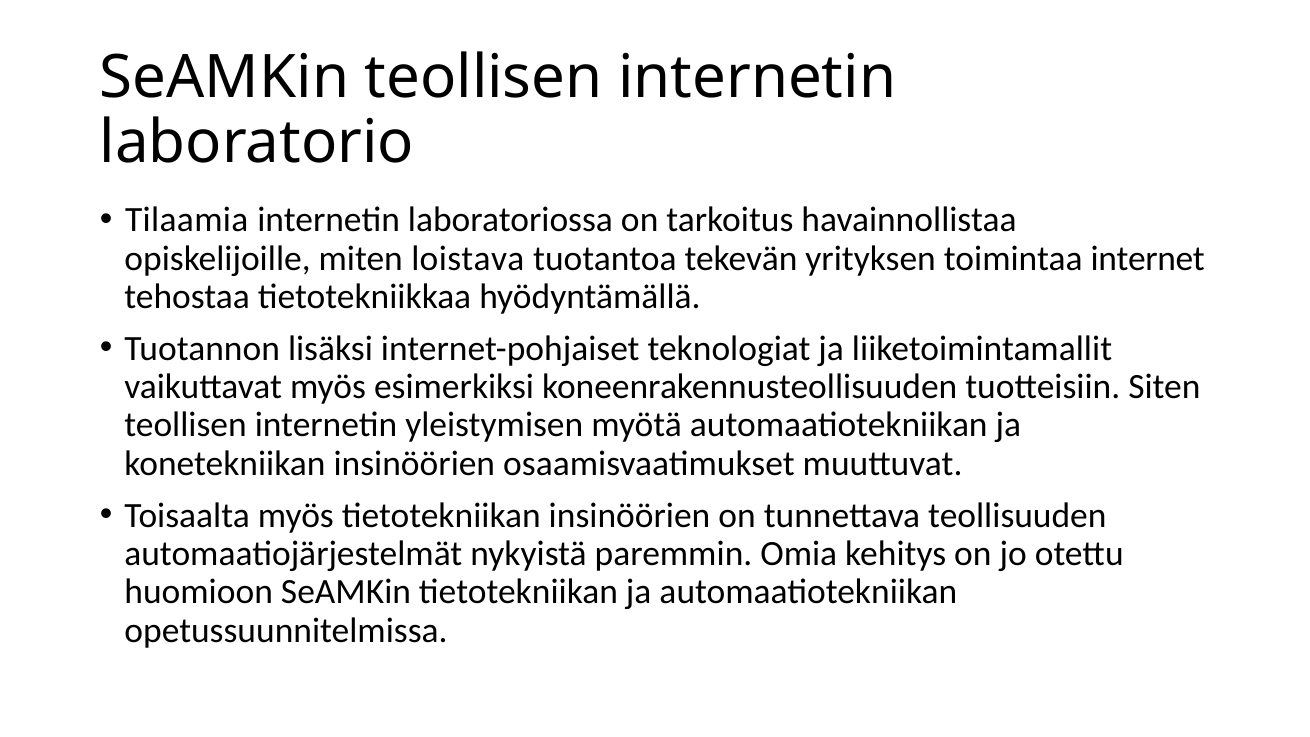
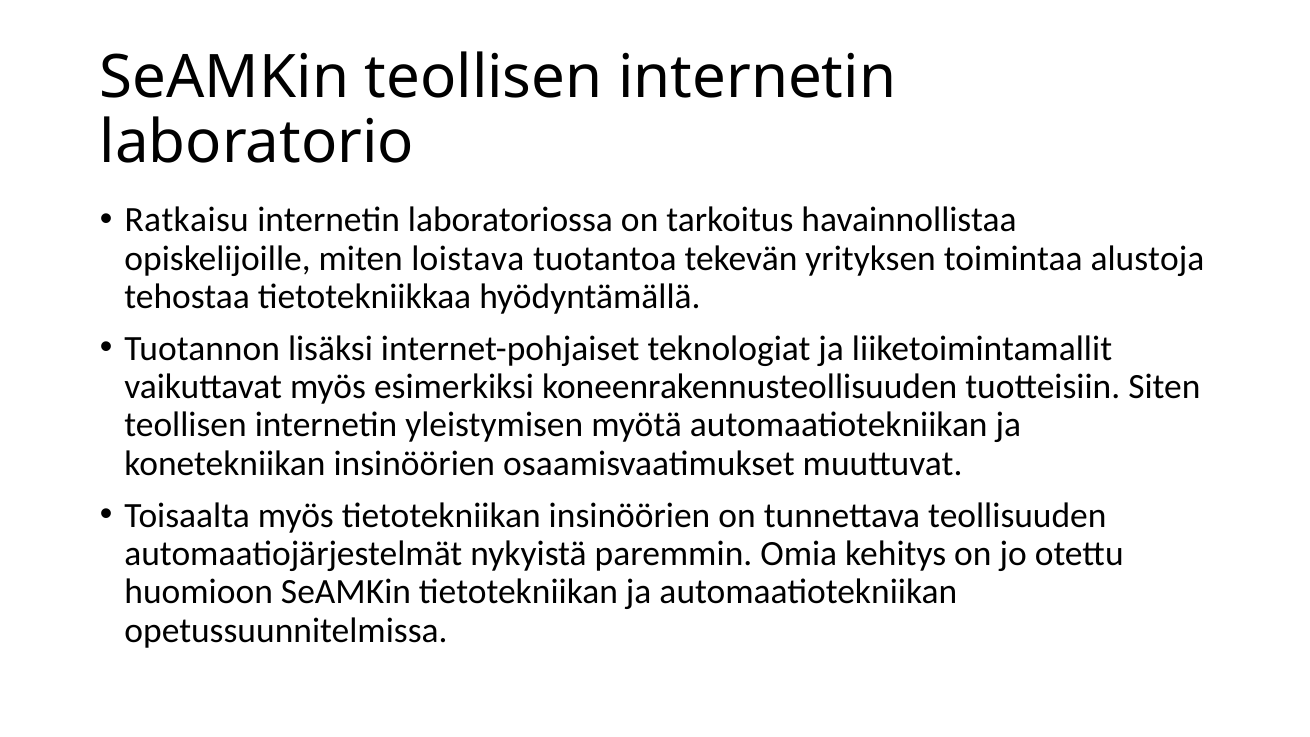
Tilaamia: Tilaamia -> Ratkaisu (187, 220)
internet: internet -> alustoja (1147, 258)
